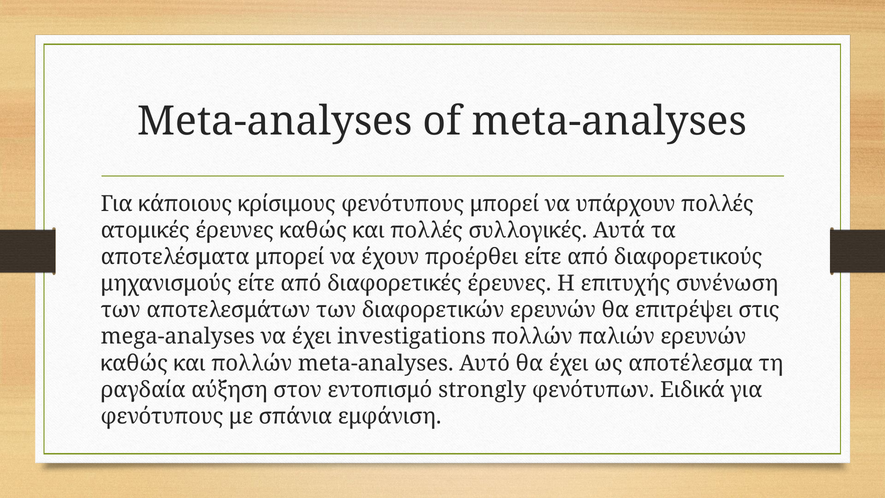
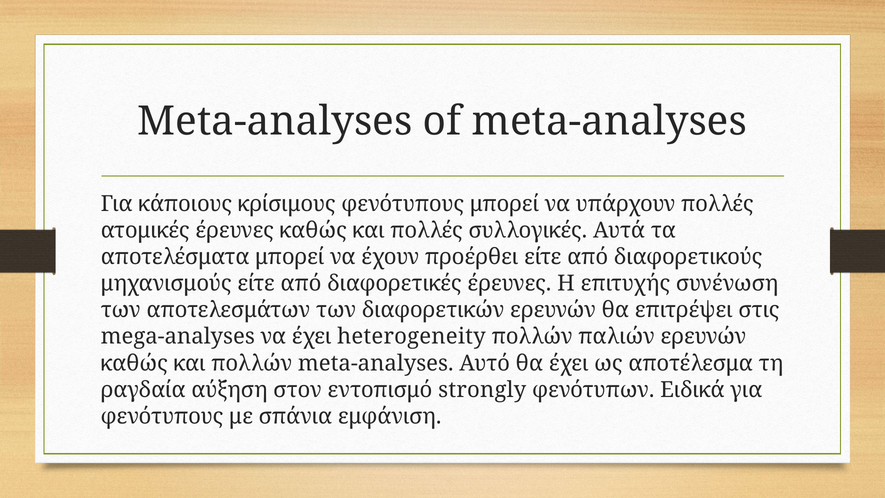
investigations: investigations -> heterogeneity (411, 337)
